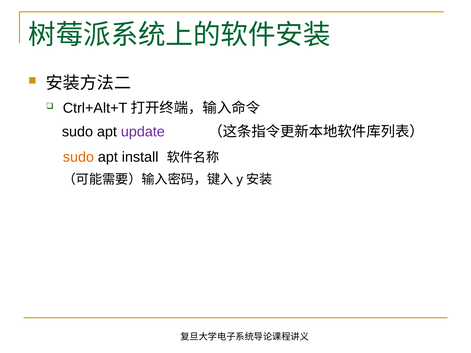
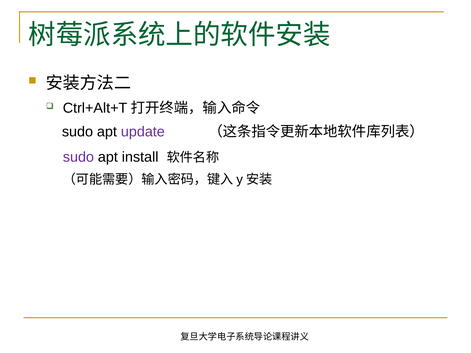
sudo colour: orange -> purple (78, 157)
